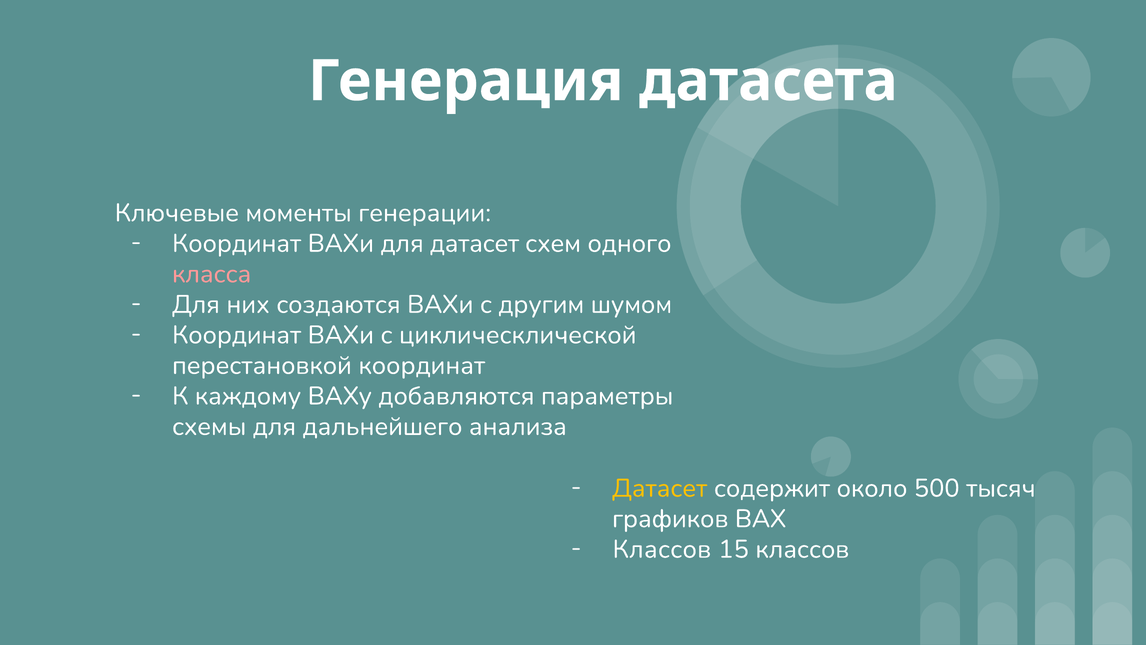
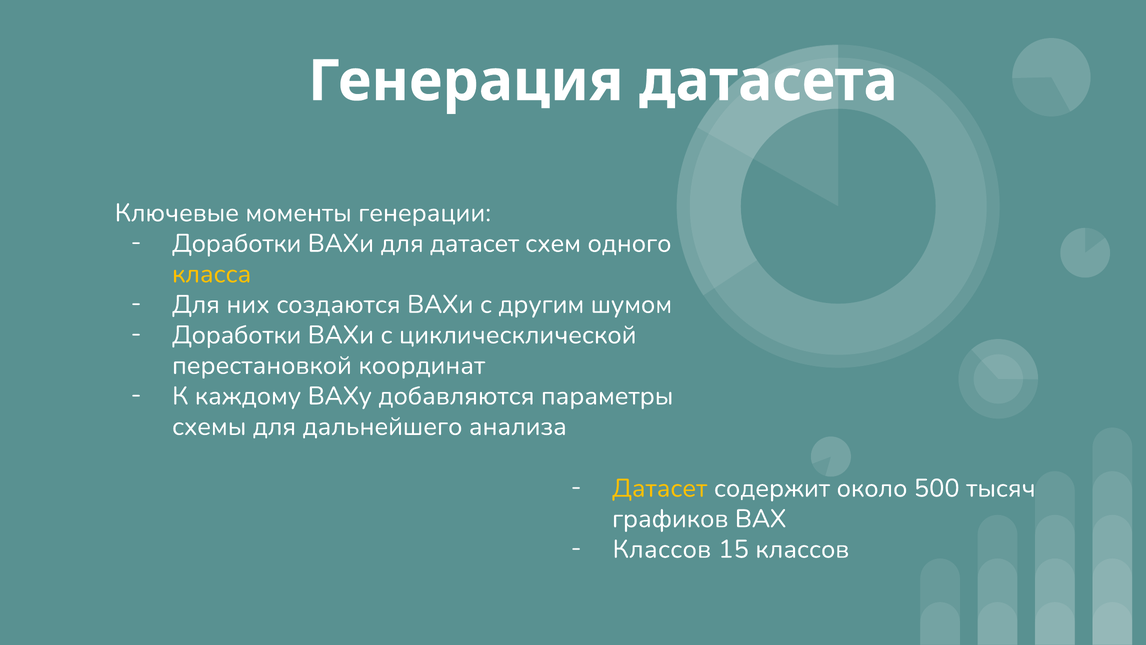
Координат: Координат -> Доработки (237, 243)
класса colour: pink -> yellow (212, 274)
Координат: Координат -> Доработки (237, 335)
